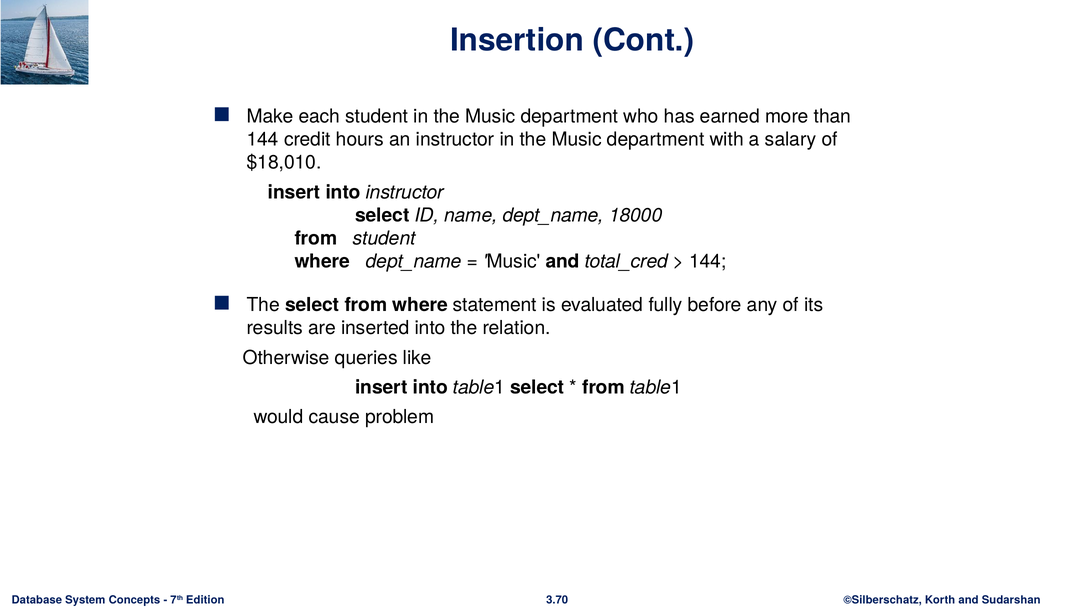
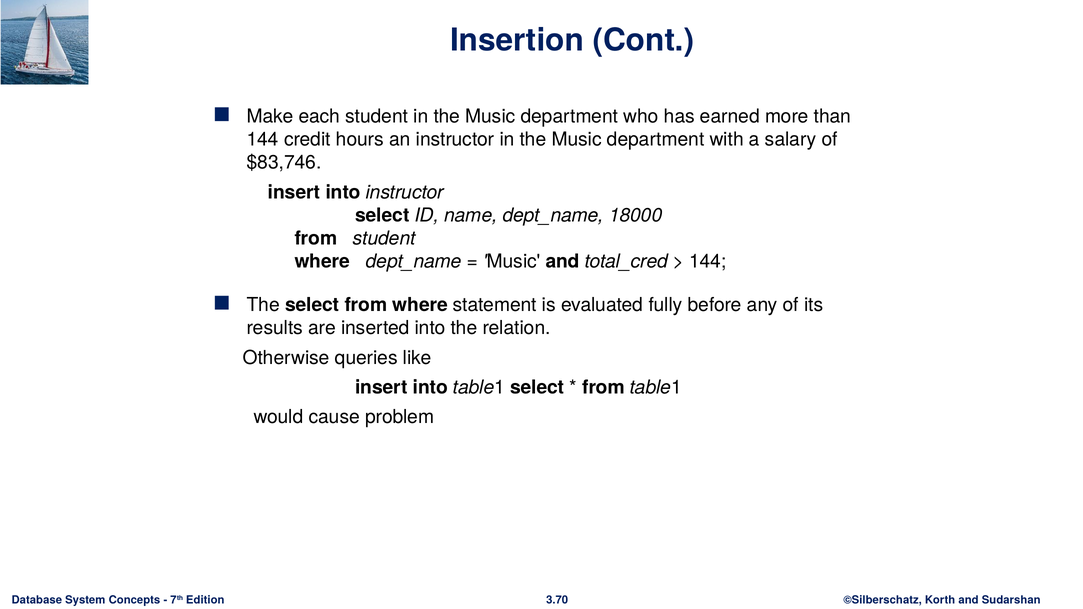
$18,010: $18,010 -> $83,746 (284, 163)
